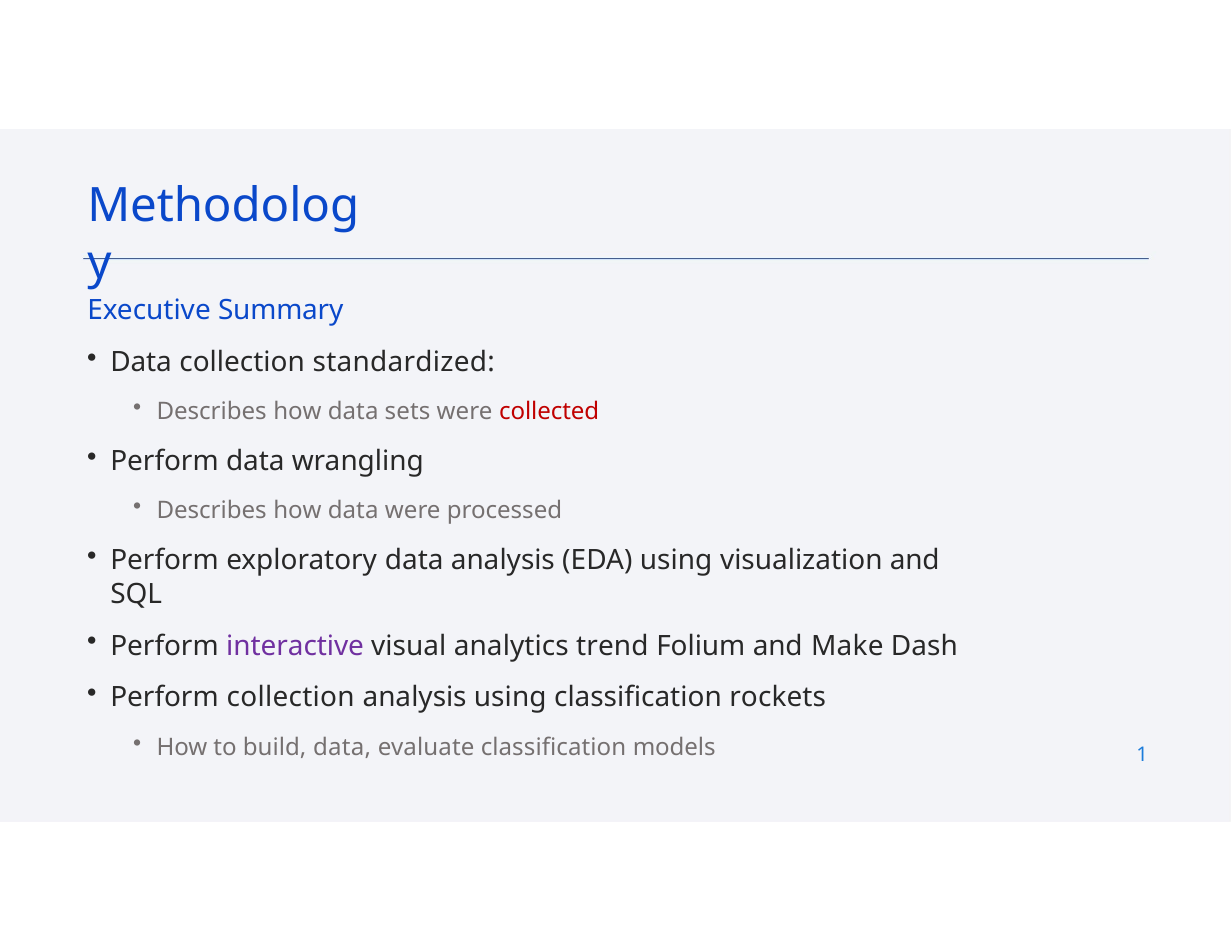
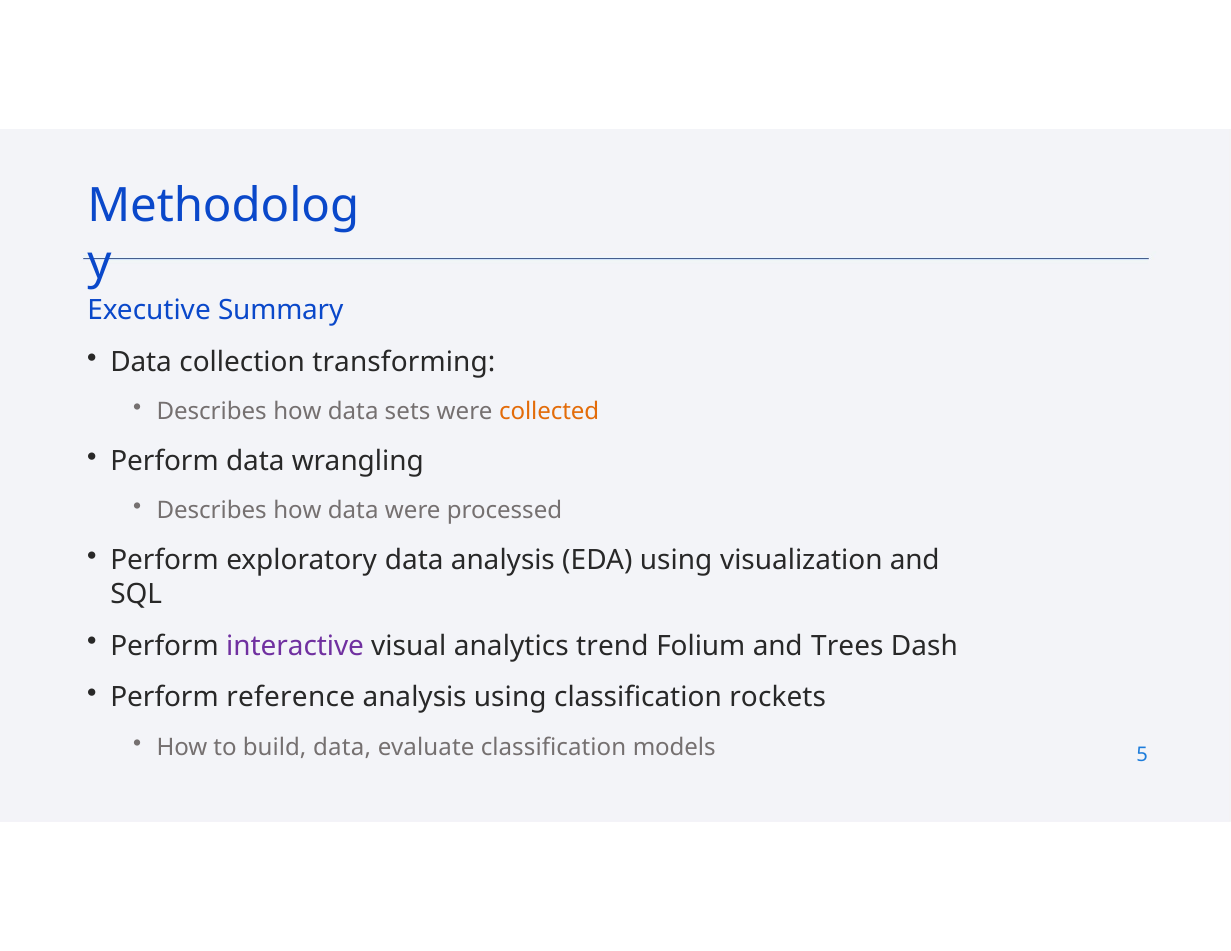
standardized: standardized -> transforming (404, 363)
collected colour: red -> orange (549, 412)
Make: Make -> Trees (847, 646)
Perform collection: collection -> reference (291, 698)
1: 1 -> 5 (1142, 755)
